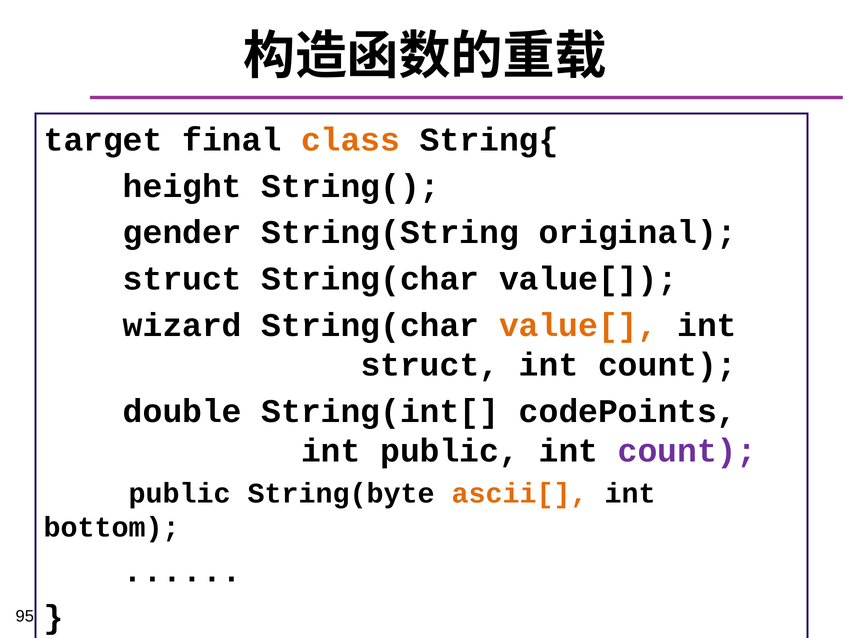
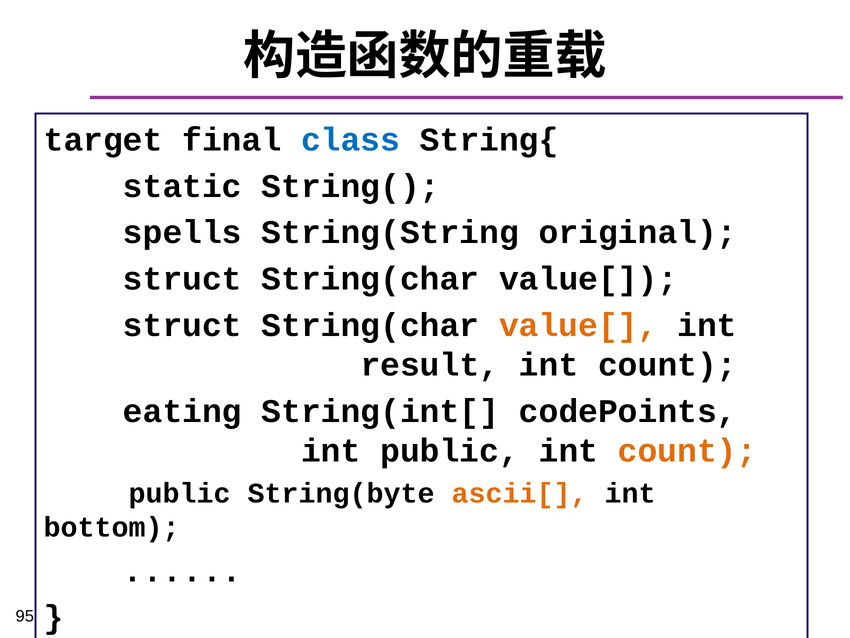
class colour: orange -> blue (351, 140)
height: height -> static (182, 186)
gender: gender -> spells (182, 232)
wizard: wizard -> struct (182, 325)
struct: struct -> result (430, 365)
double: double -> eating (182, 411)
count colour: purple -> orange (687, 451)
